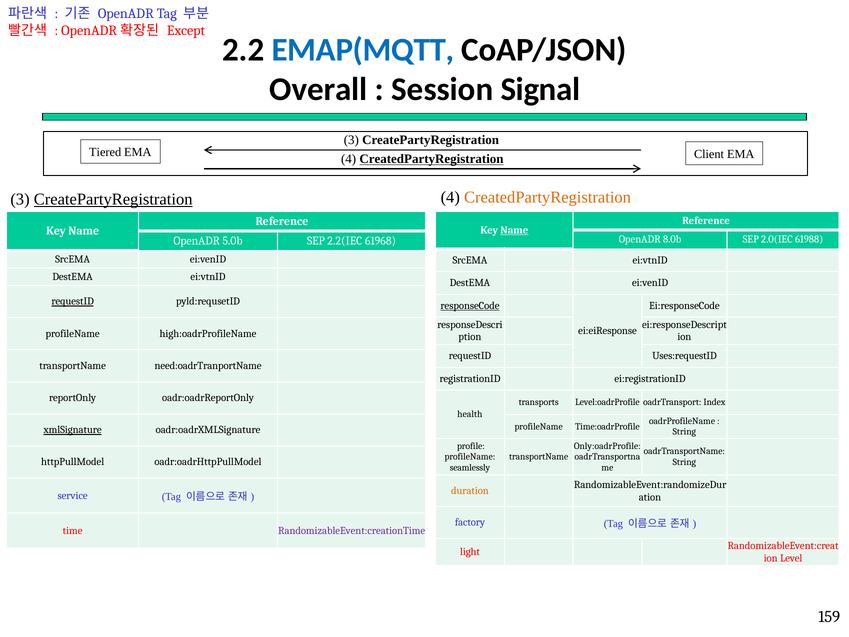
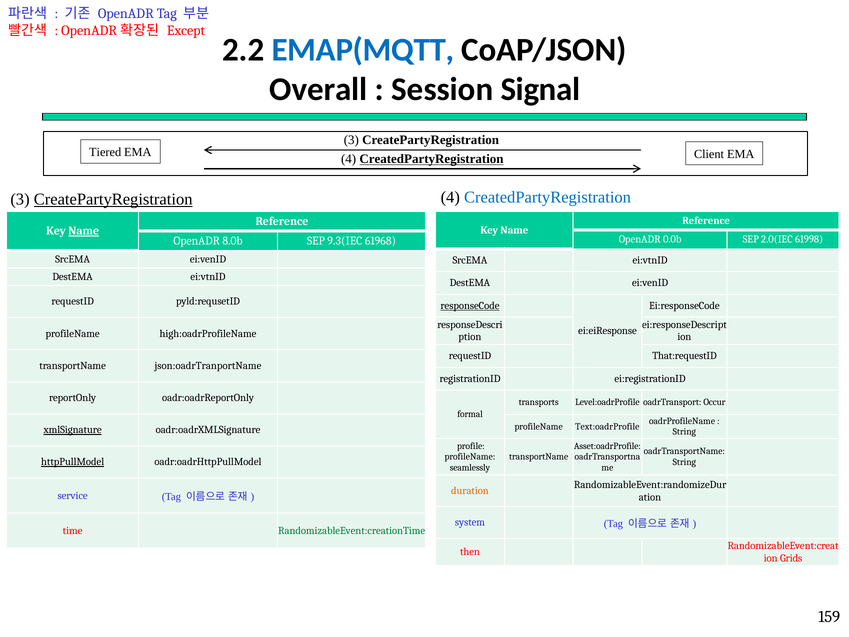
CreatedPartyRegistration colour: orange -> blue (548, 197)
Name underline: present -> none (514, 230)
Name underline: none -> present (84, 231)
8.0b: 8.0b -> 0.0b (672, 239)
61988: 61988 -> 61998 (809, 239)
5.0b: 5.0b -> 8.0b (232, 241)
2.2(IEC: 2.2(IEC -> 9.3(IEC (345, 241)
requestID underline: present -> none (73, 301)
Uses:requestID: Uses:requestID -> That:requestID (684, 356)
need:oadrTranportName: need:oadrTranportName -> json:oadrTranportName (208, 366)
Index: Index -> Occur (714, 402)
health: health -> formal (470, 414)
Time:oadrProfile: Time:oadrProfile -> Text:oadrProfile (607, 426)
Only:oadrProfile: Only:oadrProfile -> Asset:oadrProfile (607, 446)
httpPullModel underline: none -> present (73, 462)
factory: factory -> system (470, 522)
RandomizableEvent:creationTime colour: purple -> green (352, 530)
light: light -> then (470, 552)
Level: Level -> Grids (791, 558)
